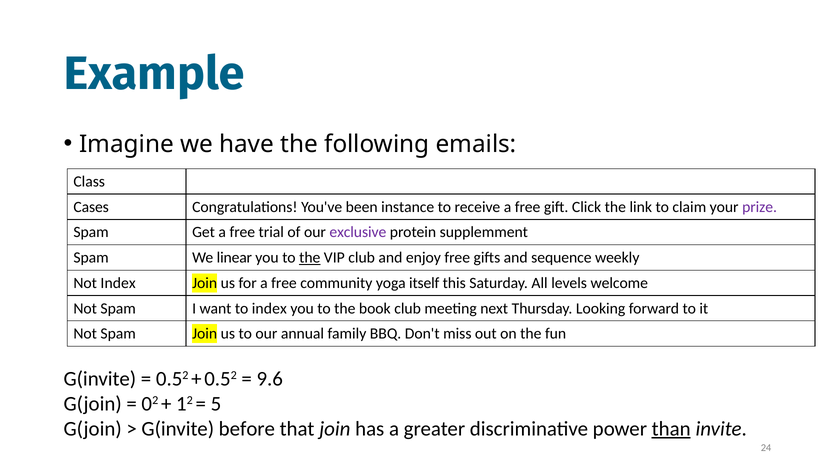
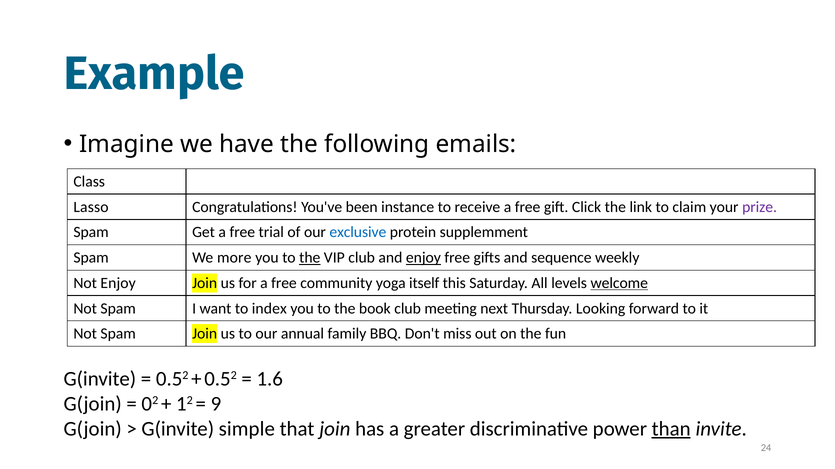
Cases: Cases -> Lasso (91, 207)
exclusive colour: purple -> blue (358, 233)
linear: linear -> more (234, 258)
enjoy underline: none -> present (423, 258)
Not Index: Index -> Enjoy (118, 283)
welcome underline: none -> present (619, 283)
9.6: 9.6 -> 1.6 (270, 379)
5: 5 -> 9 (216, 404)
before: before -> simple (247, 429)
